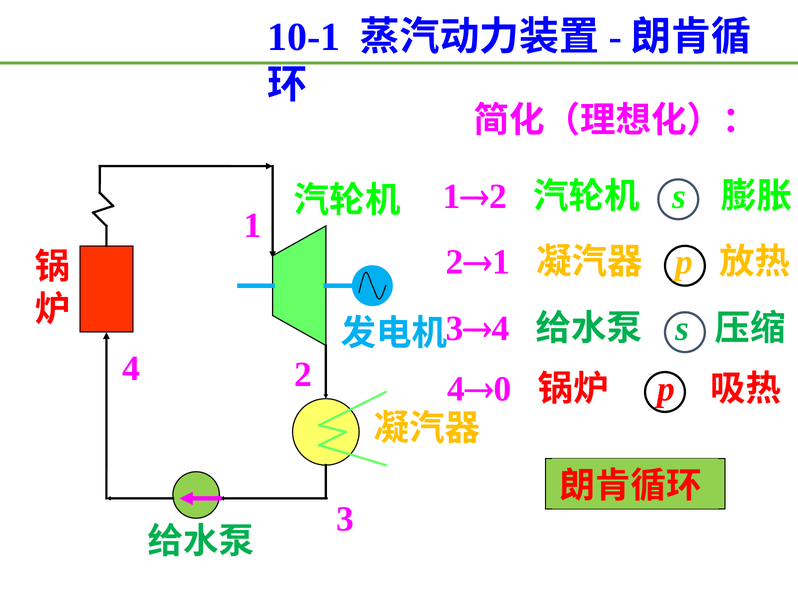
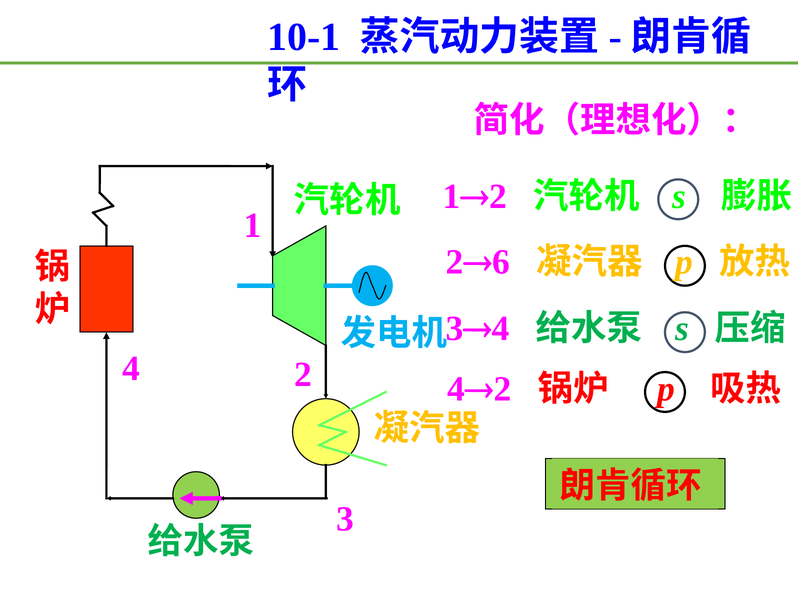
1: 1 -> 6 (501, 262)
0: 0 -> 2 (502, 389)
